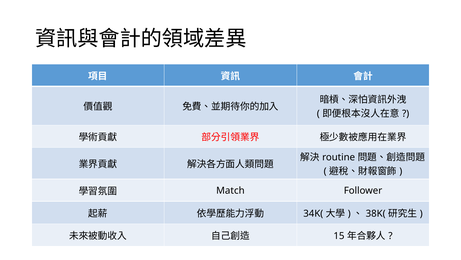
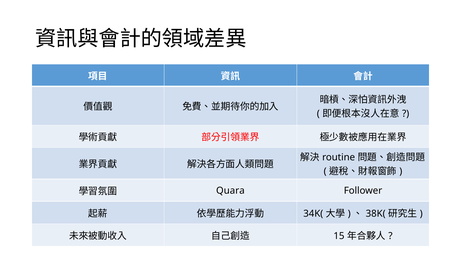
Match: Match -> Quara (230, 190)
